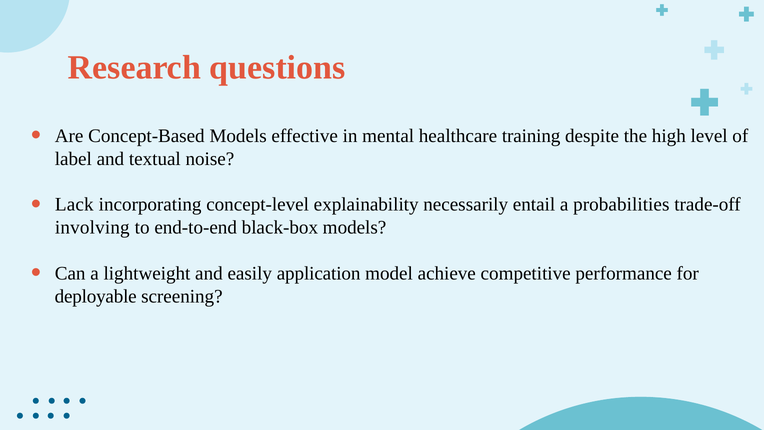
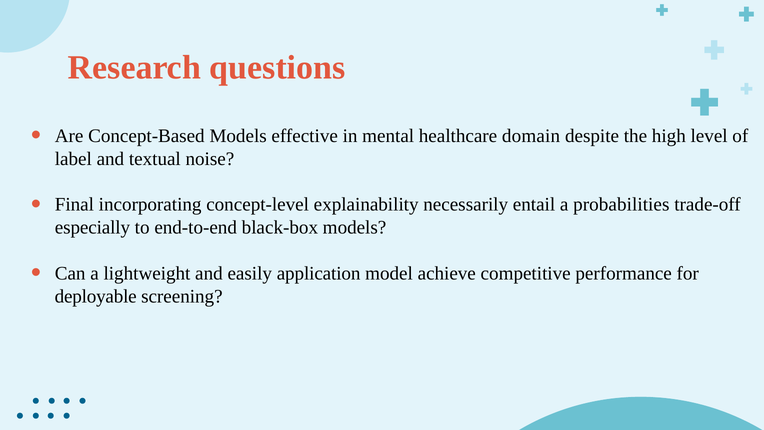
training: training -> domain (531, 136)
Lack: Lack -> Final (74, 204)
involving: involving -> especially (92, 227)
